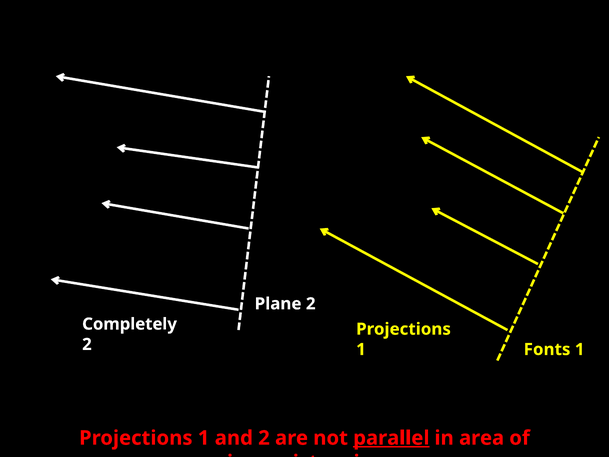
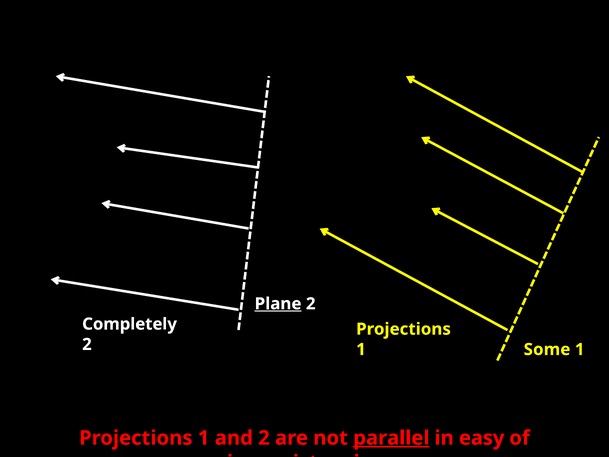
Plane underline: none -> present (278, 304)
Fonts: Fonts -> Some (547, 349)
area: area -> easy (482, 438)
